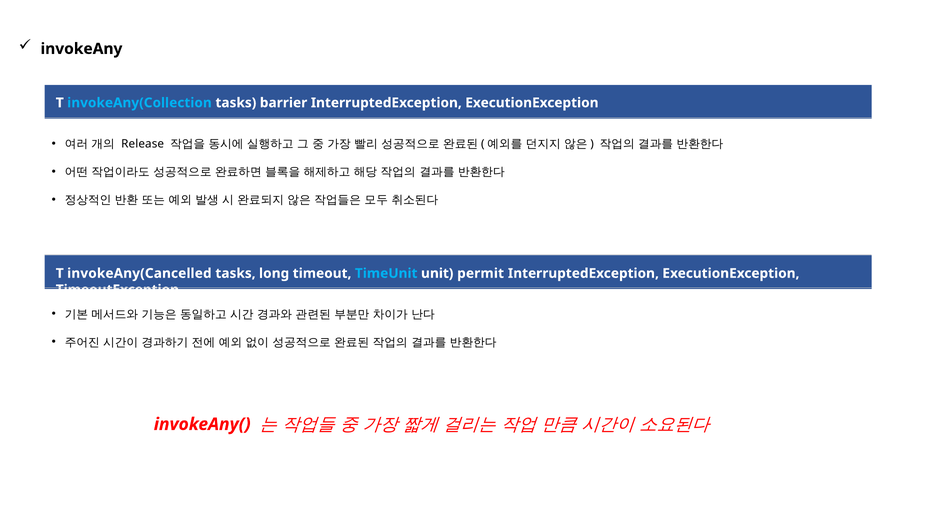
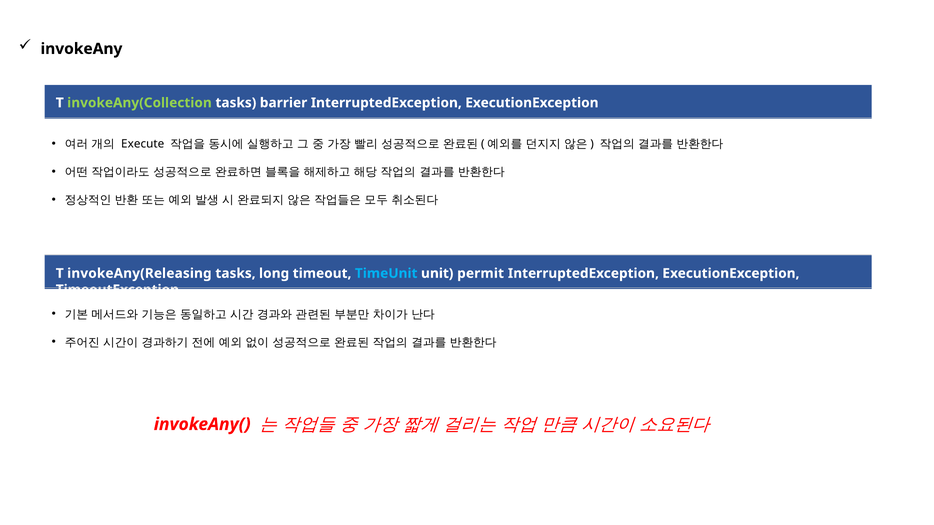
invokeAny(Collection colour: light blue -> light green (139, 103)
Release: Release -> Execute (143, 144)
invokeAny(Cancelled: invokeAny(Cancelled -> invokeAny(Releasing (139, 274)
